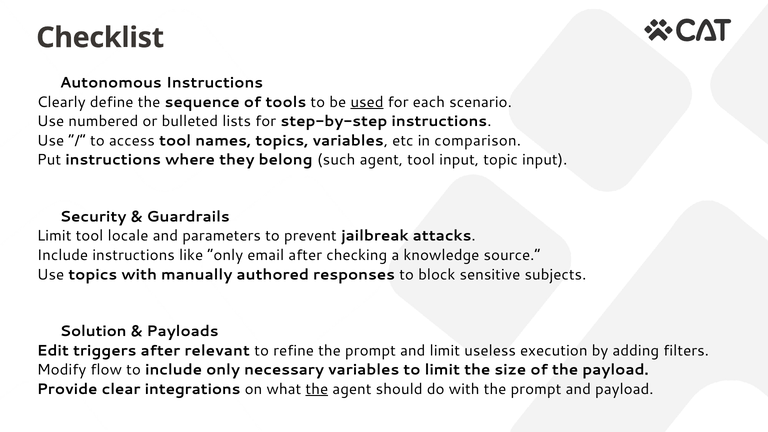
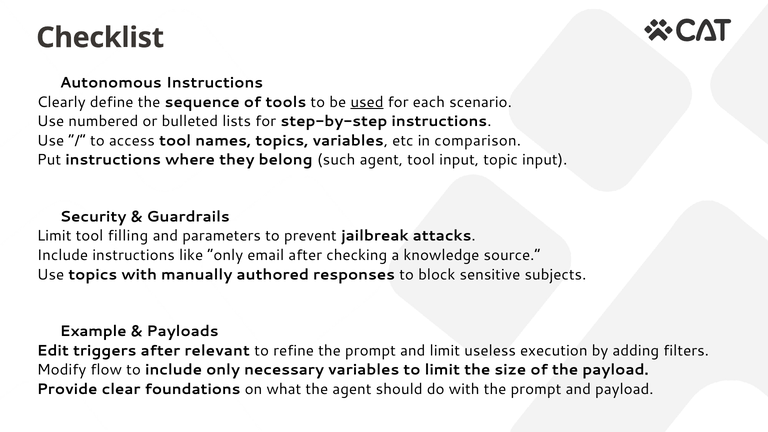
locale: locale -> filling (128, 236)
Solution: Solution -> Example (93, 331)
integrations: integrations -> foundations (193, 389)
the underline: present -> none (317, 389)
